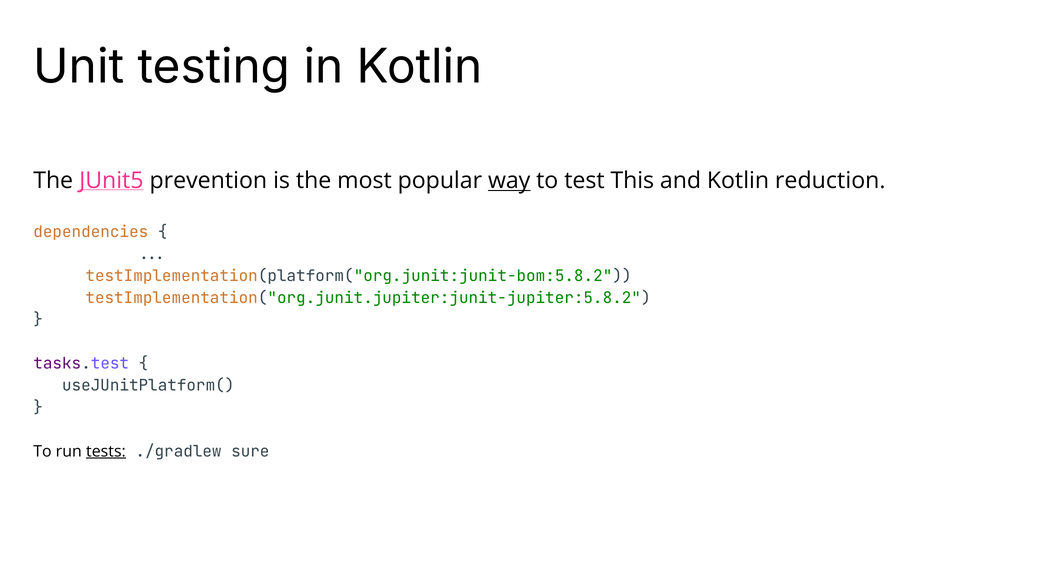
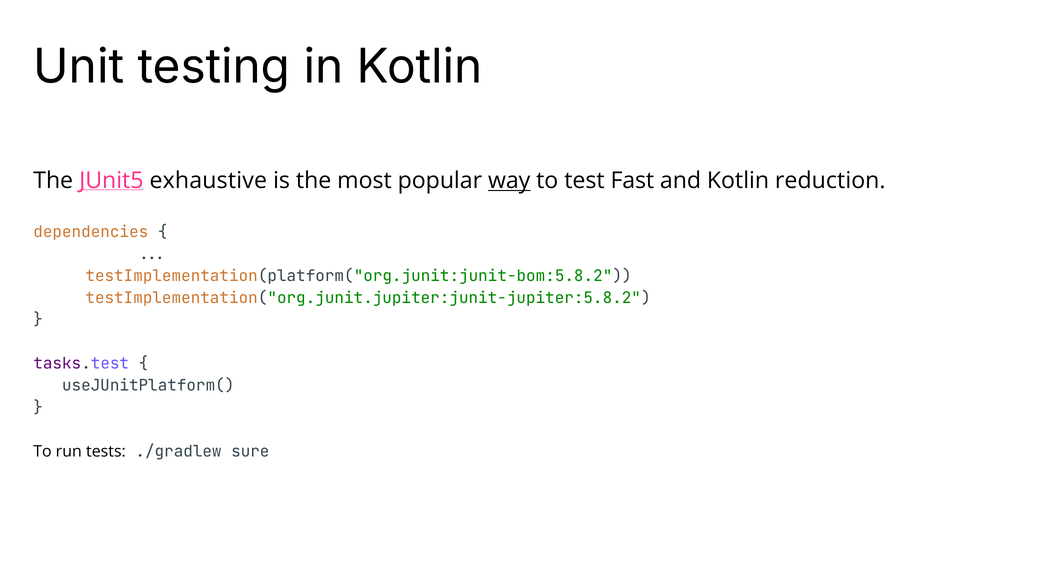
prevention: prevention -> exhaustive (208, 181)
This: This -> Fast (632, 181)
tests underline: present -> none (106, 451)
